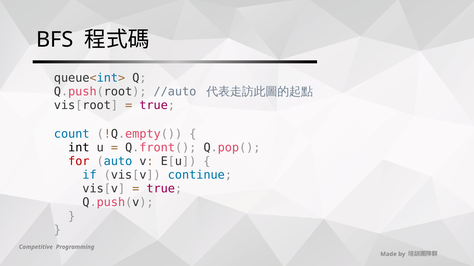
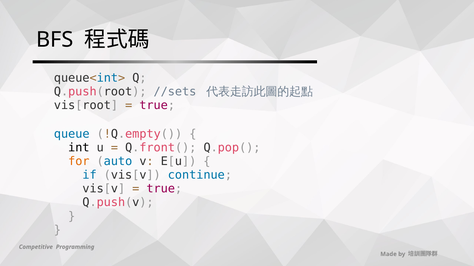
//auto: //auto -> //sets (175, 92)
count: count -> queue (72, 134)
for colour: red -> orange (79, 162)
